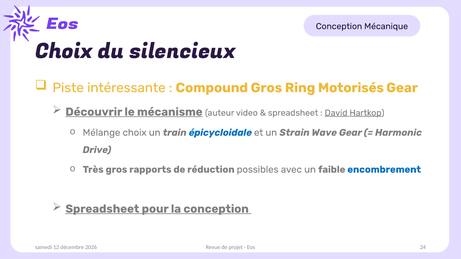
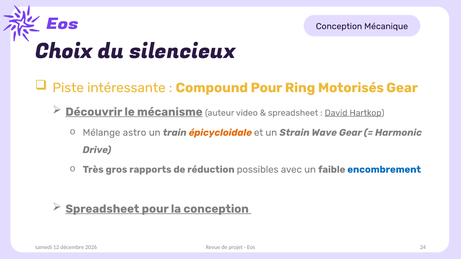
Compound Gros: Gros -> Pour (266, 88)
Mélange choix: choix -> astro (135, 133)
épicycloidale colour: blue -> orange (220, 133)
